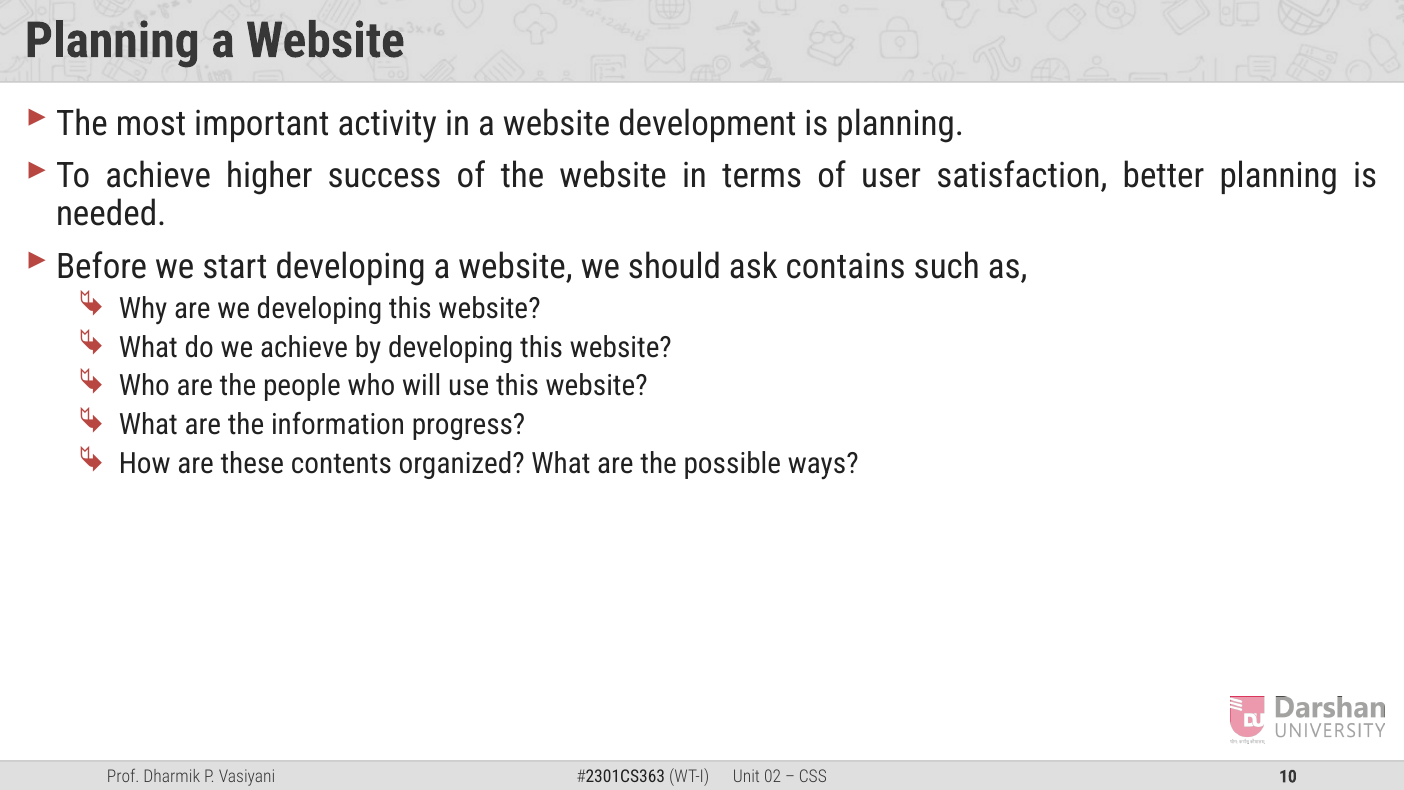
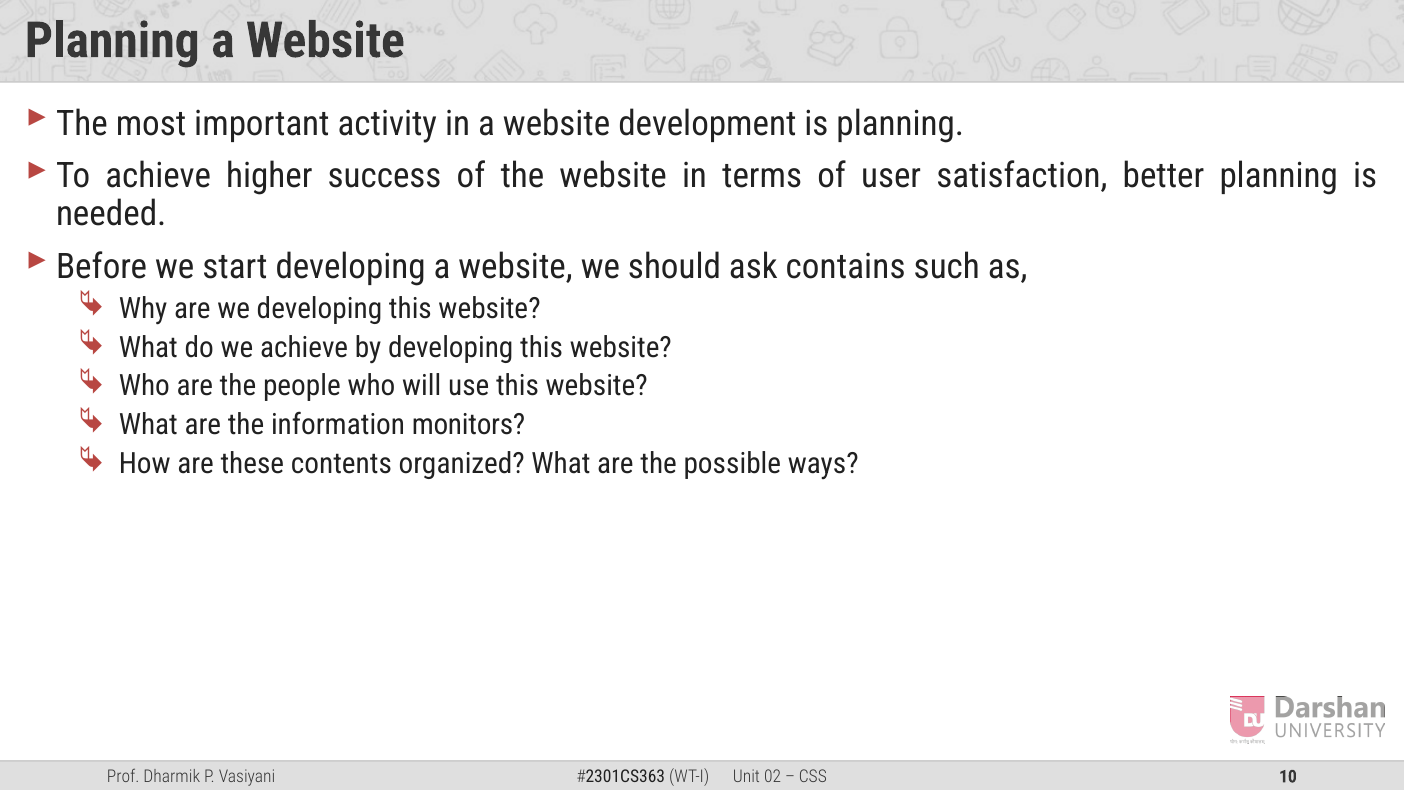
progress: progress -> monitors (469, 425)
